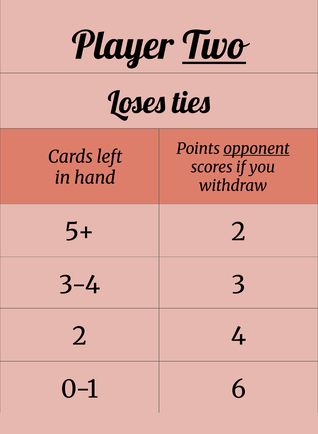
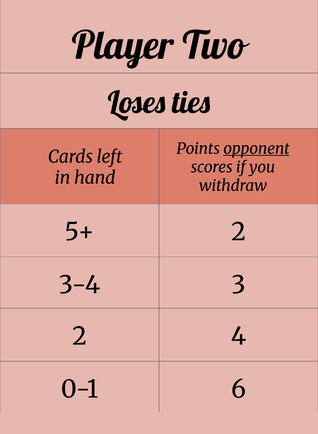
Two underline: present -> none (214, 46)
